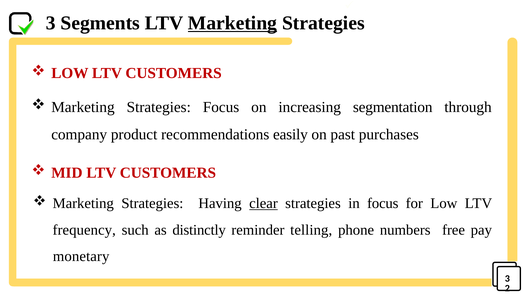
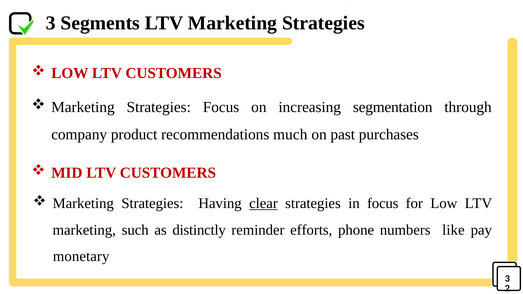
Marketing underline: present -> none (232, 23)
easily: easily -> much (290, 134)
frequency: frequency -> marketing (84, 230)
telling: telling -> efforts (311, 230)
free: free -> like (453, 230)
